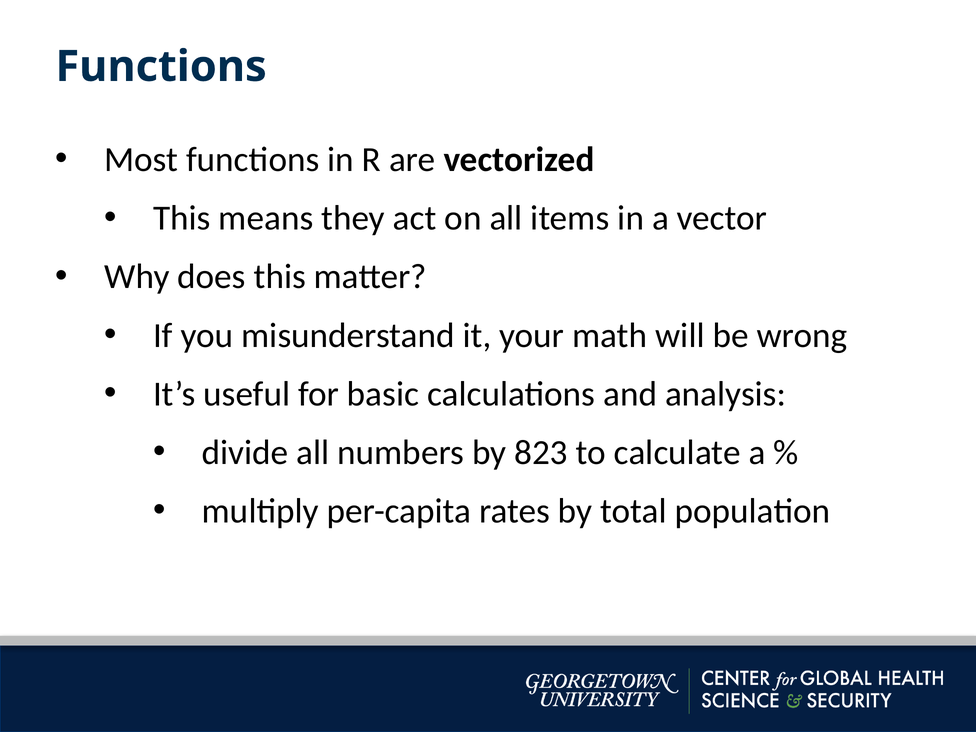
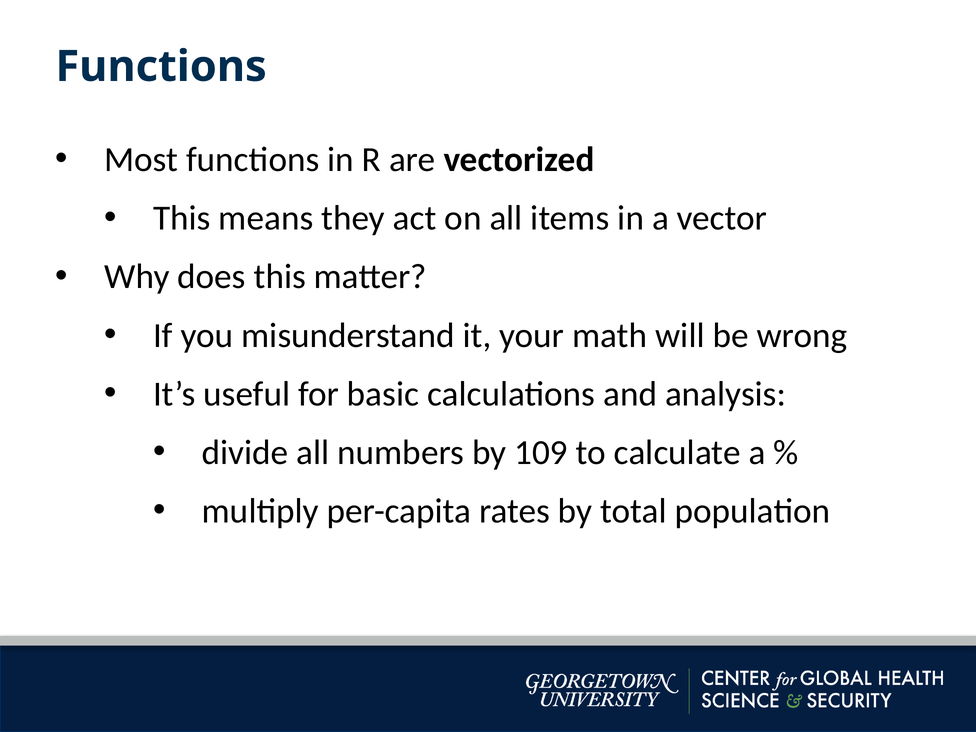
823: 823 -> 109 (541, 453)
